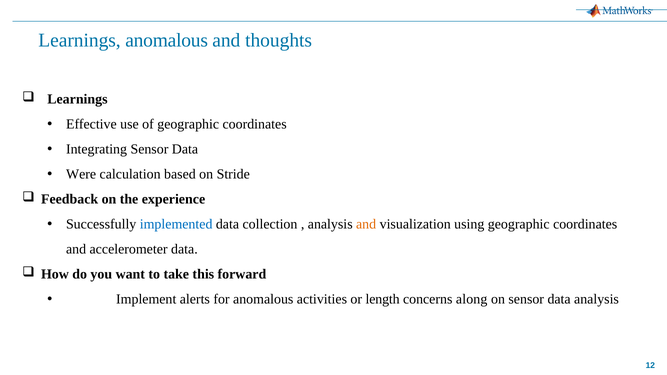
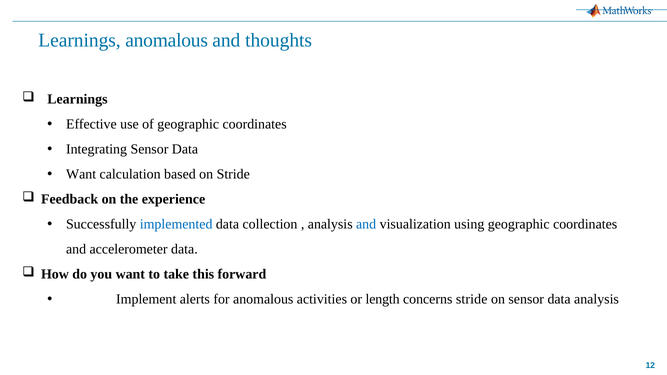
Were: Were -> Want (81, 174)
and colour: orange -> blue (366, 224)
concerns along: along -> stride (472, 299)
